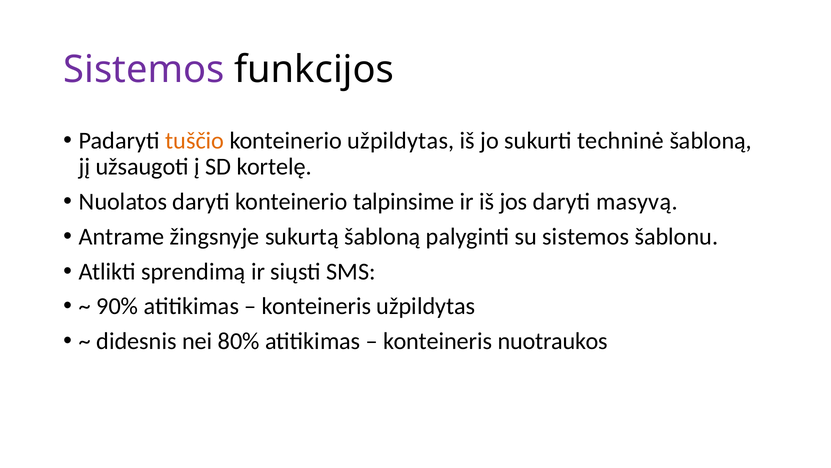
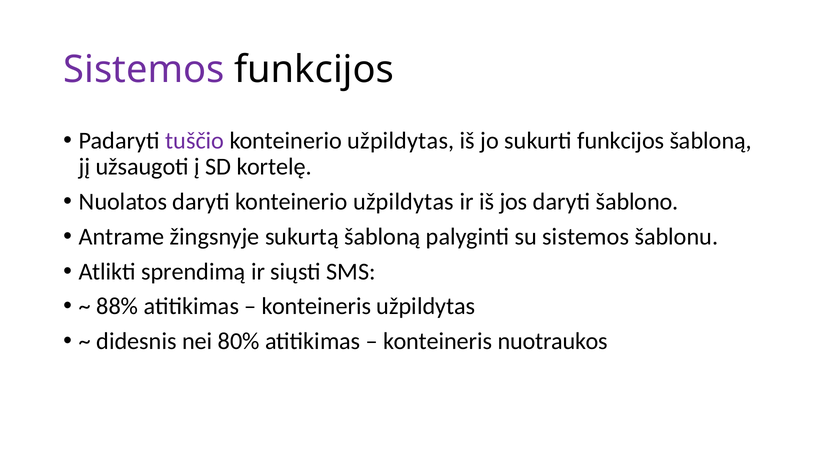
tuščio colour: orange -> purple (195, 140)
sukurti techninė: techninė -> funkcijos (621, 140)
daryti konteinerio talpinsime: talpinsime -> užpildytas (404, 202)
masyvą: masyvą -> šablono (637, 202)
90%: 90% -> 88% (117, 306)
